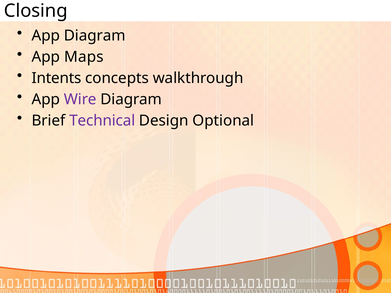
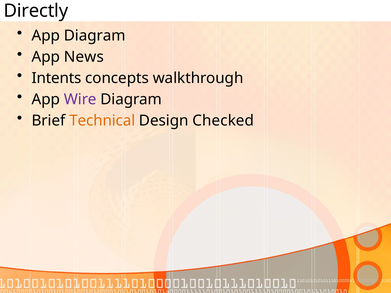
Closing: Closing -> Directly (36, 11)
Maps: Maps -> News (84, 57)
Technical colour: purple -> orange (102, 121)
Optional: Optional -> Checked (223, 121)
